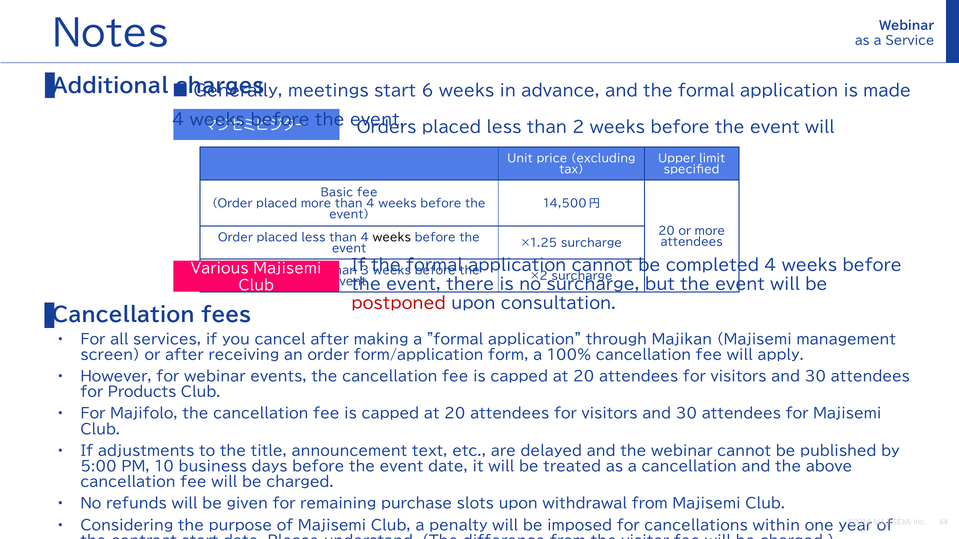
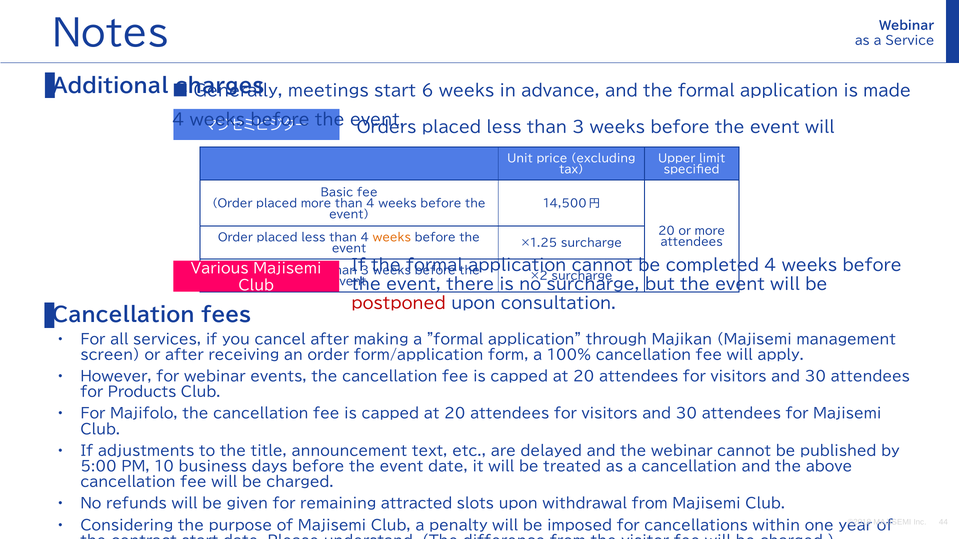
2: 2 -> 3 (578, 128)
weeks colour: black -> orange (392, 238)
purchase: purchase -> attracted (417, 504)
